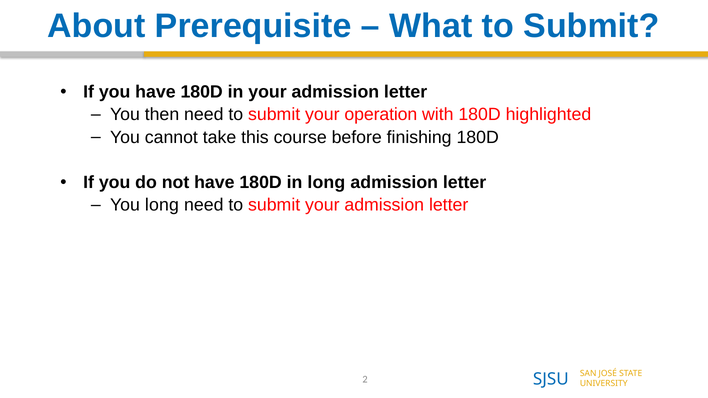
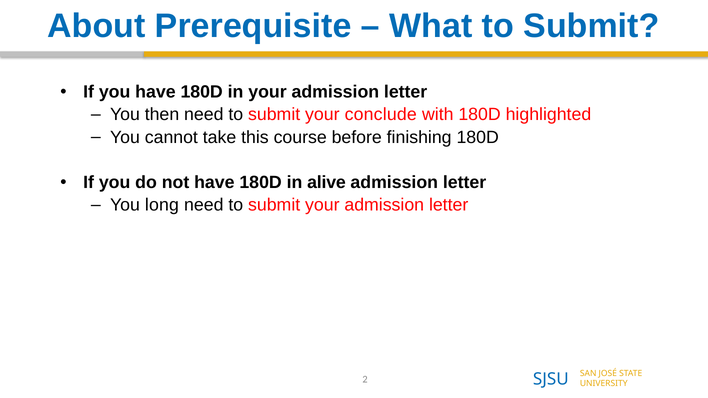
operation: operation -> conclude (381, 115)
in long: long -> alive (327, 183)
